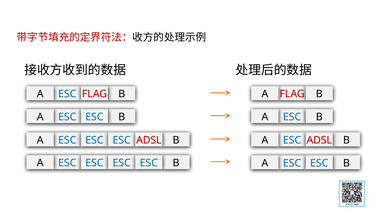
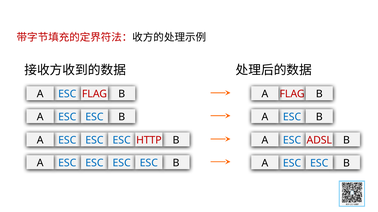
ESC ADSL: ADSL -> HTTP (149, 141)
